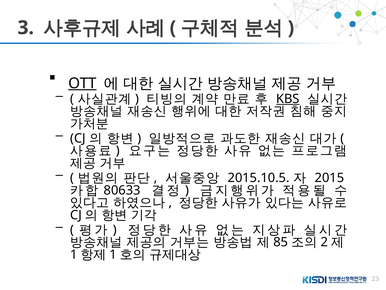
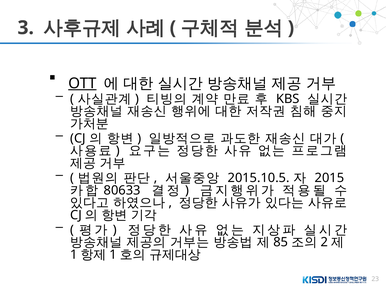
KBS underline: present -> none (288, 99)
